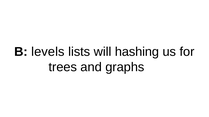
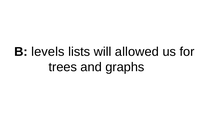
hashing: hashing -> allowed (137, 52)
